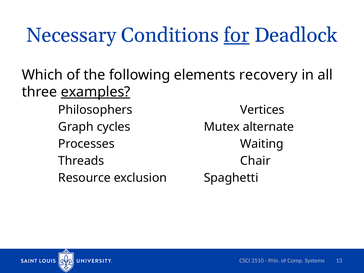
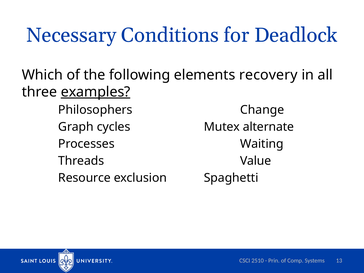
for underline: present -> none (237, 35)
Vertices: Vertices -> Change (262, 110)
Chair: Chair -> Value (256, 161)
